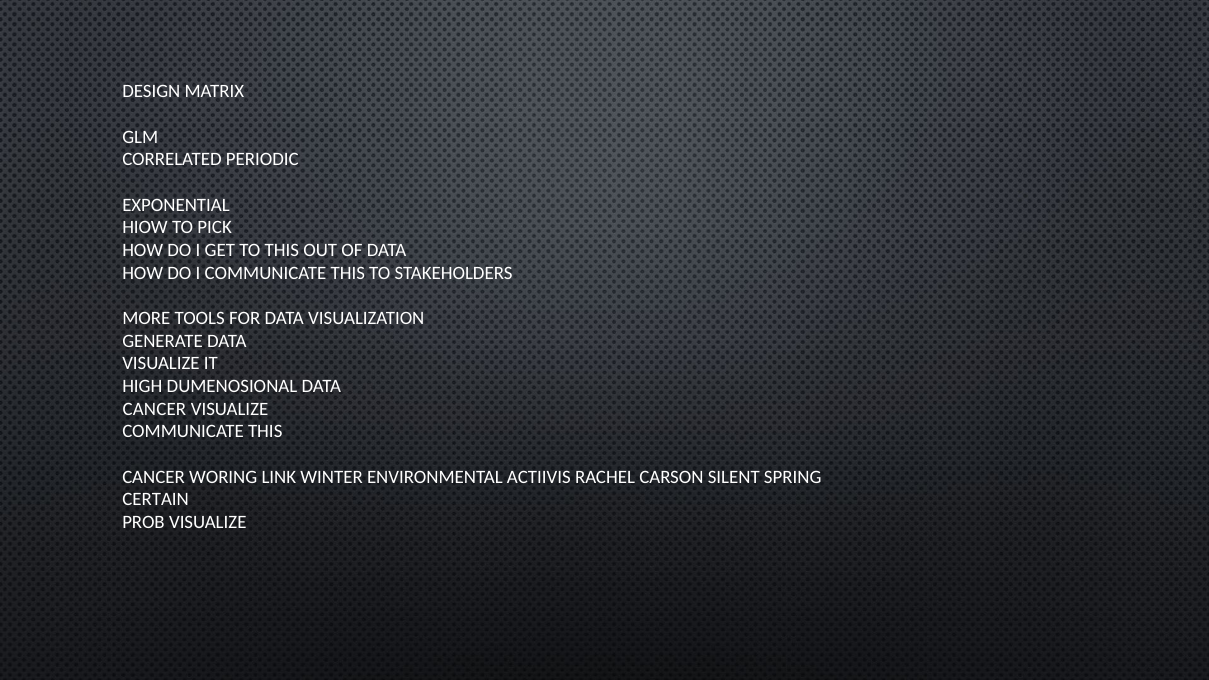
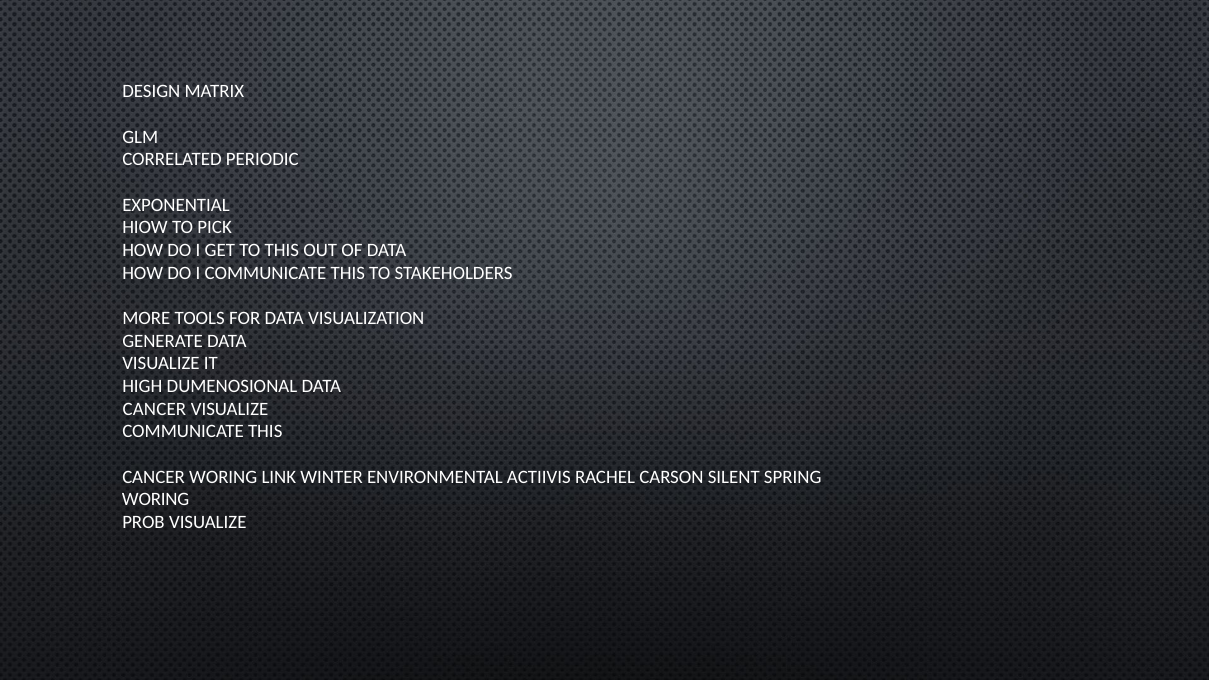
CERTAIN: CERTAIN -> WORING (156, 500)
